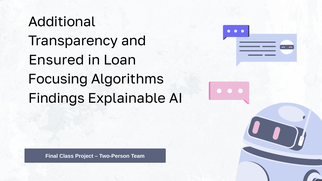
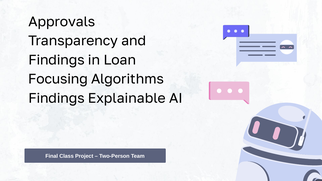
Additional: Additional -> Approvals (62, 22)
Ensured: Ensured -> Findings (57, 60)
